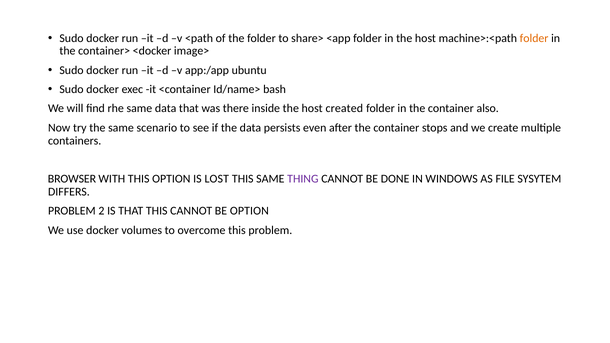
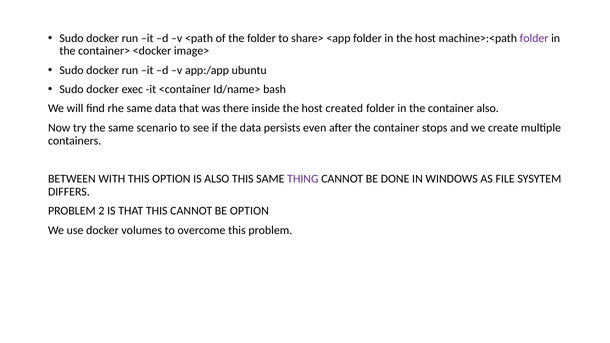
folder colour: orange -> purple (534, 38)
BROWSER: BROWSER -> BETWEEN (72, 179)
IS LOST: LOST -> ALSO (217, 179)
